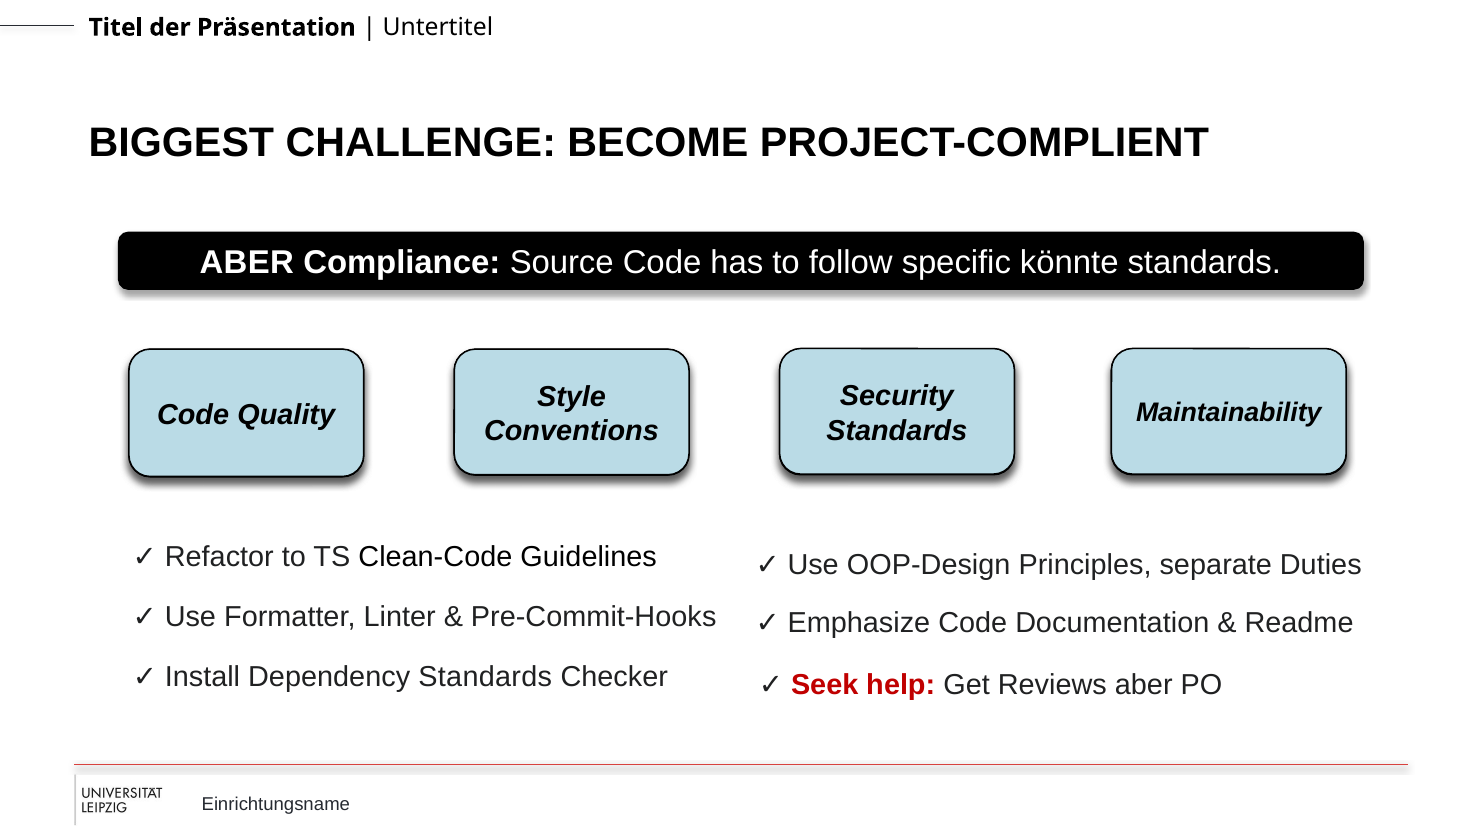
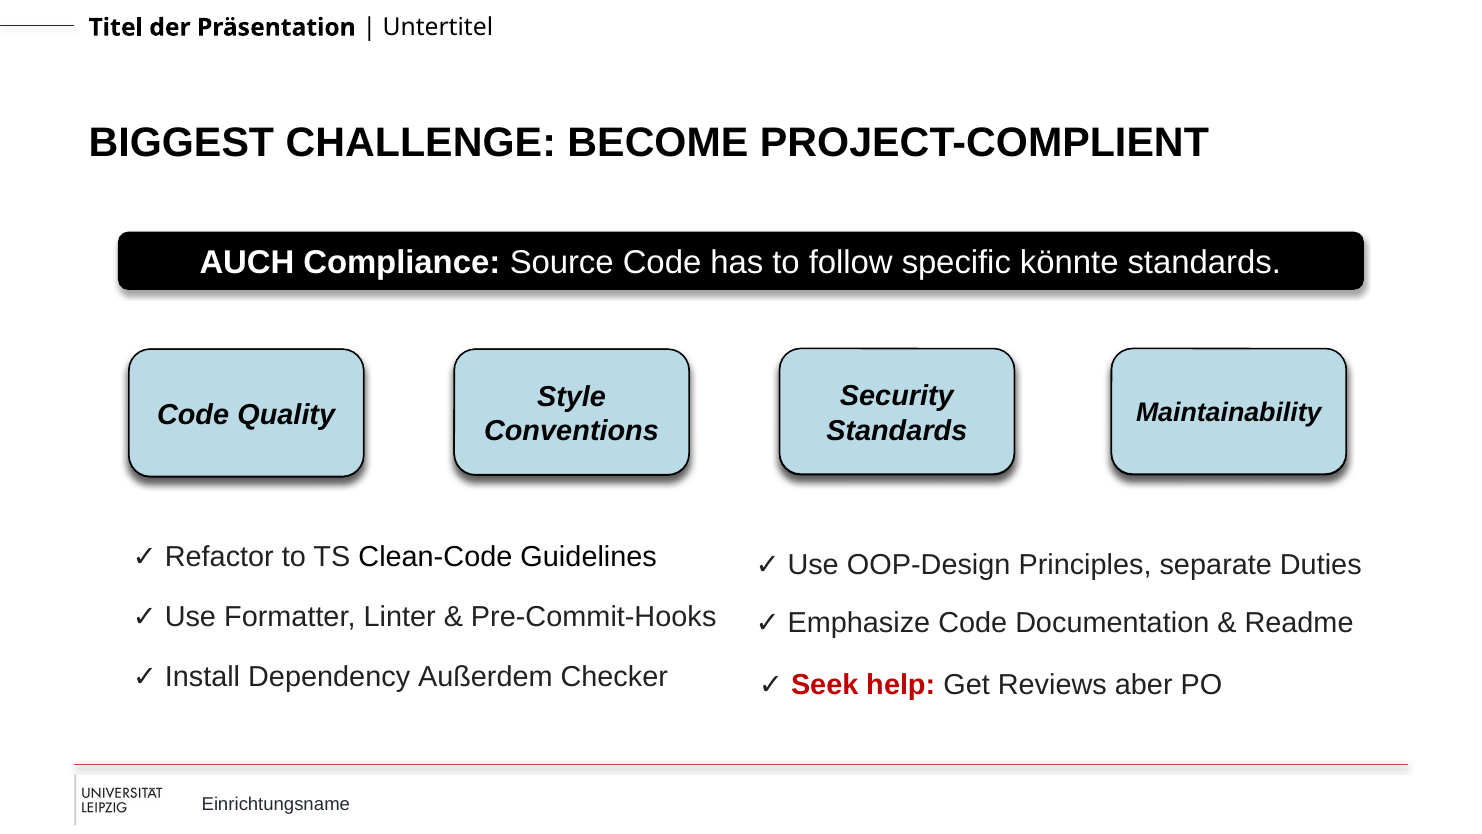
ABER: ABER -> AUCH (247, 263)
Dependency Standards: Standards -> Außerdem (485, 677)
